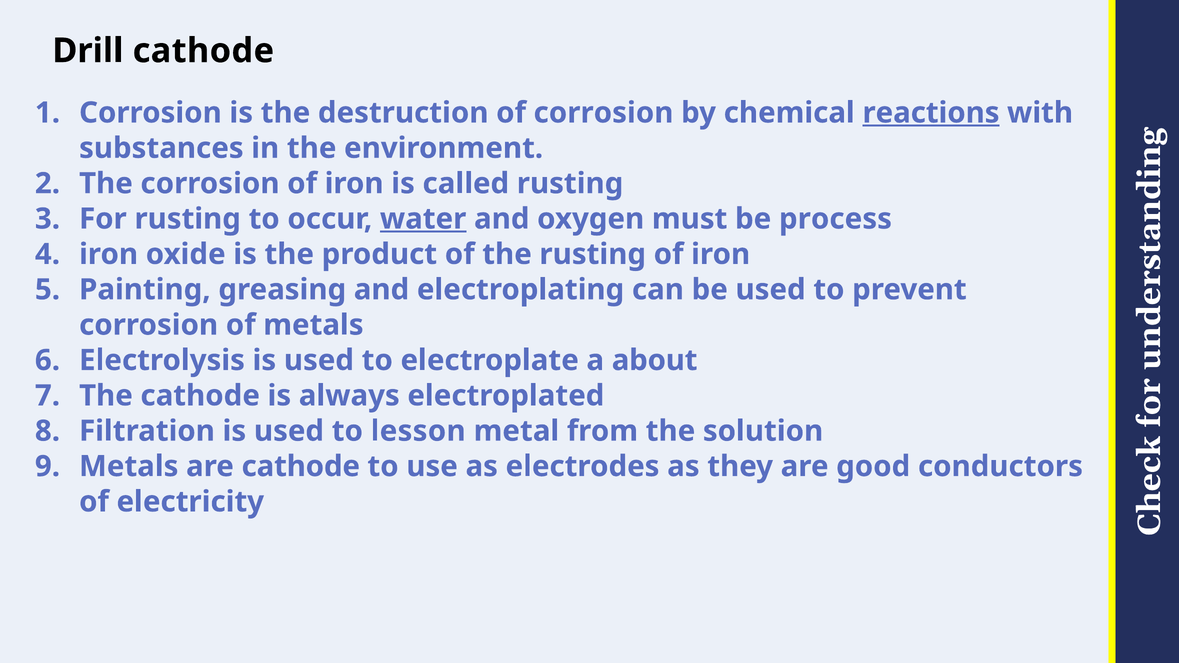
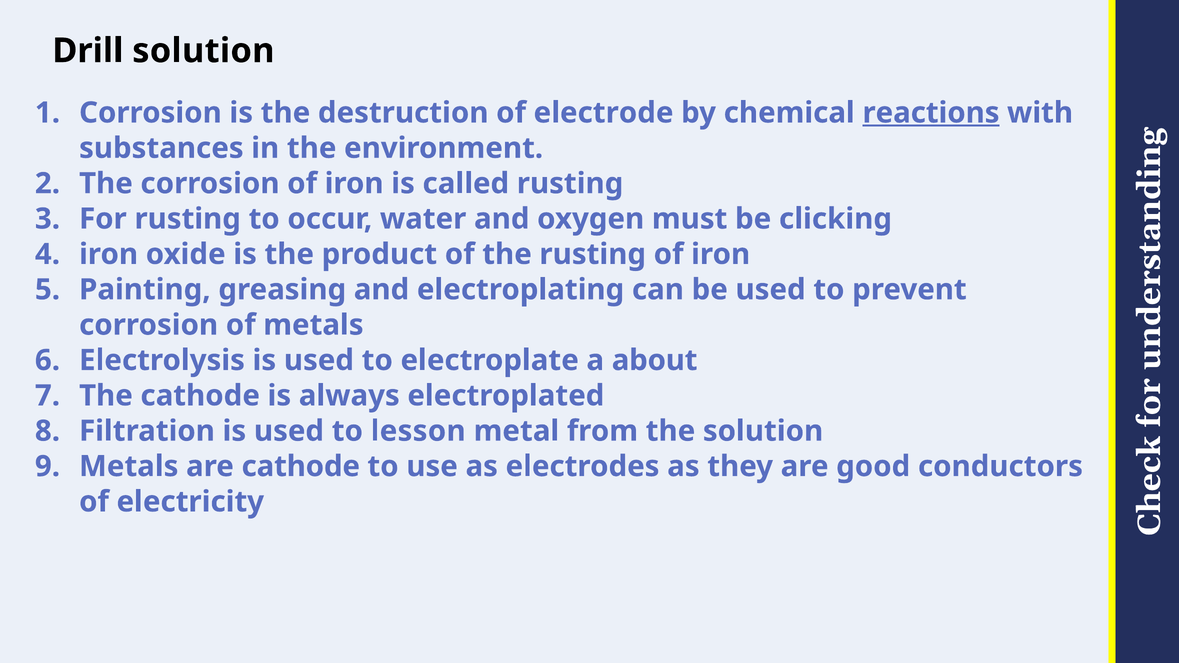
Drill cathode: cathode -> solution (203, 51)
of corrosion: corrosion -> electrode (604, 113)
water underline: present -> none (423, 219)
process: process -> clicking (835, 219)
